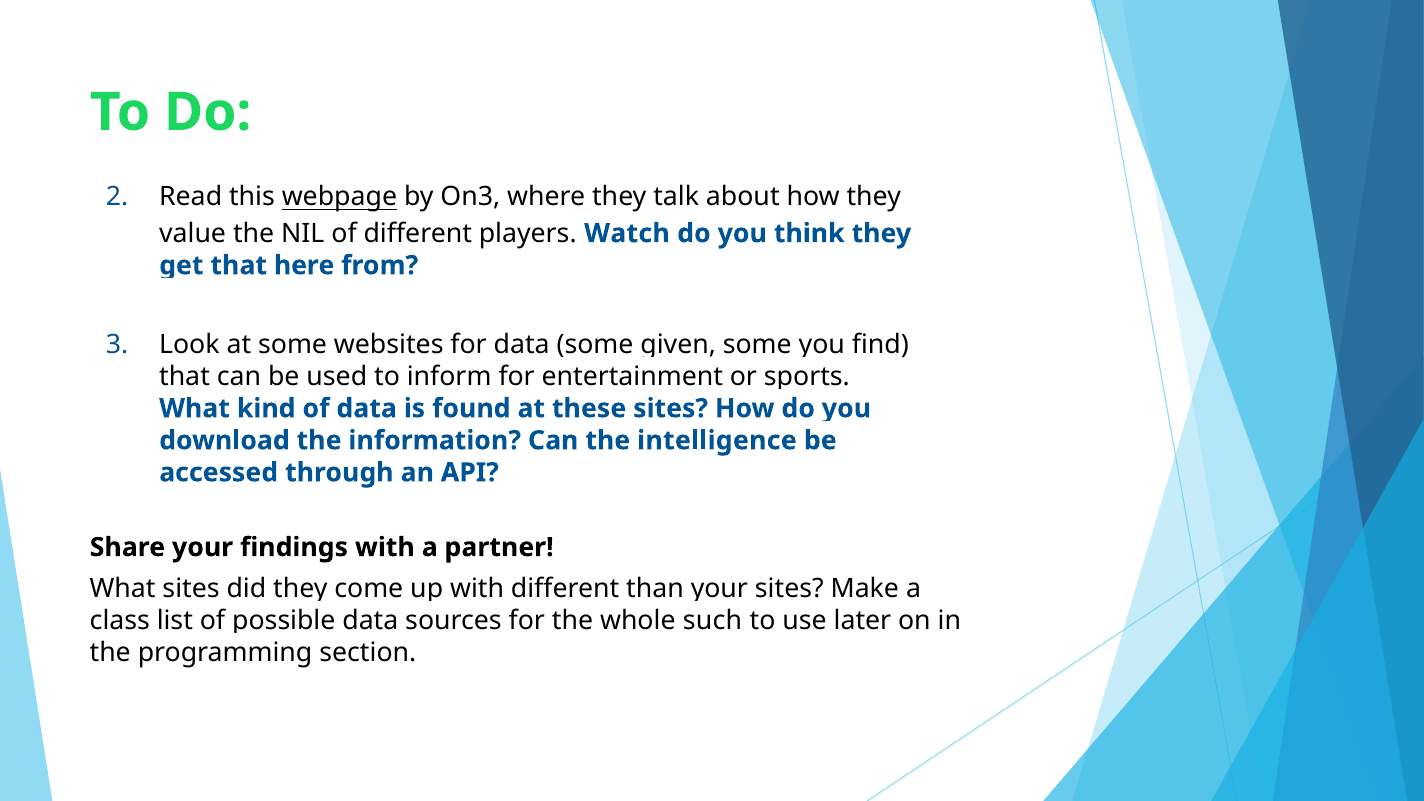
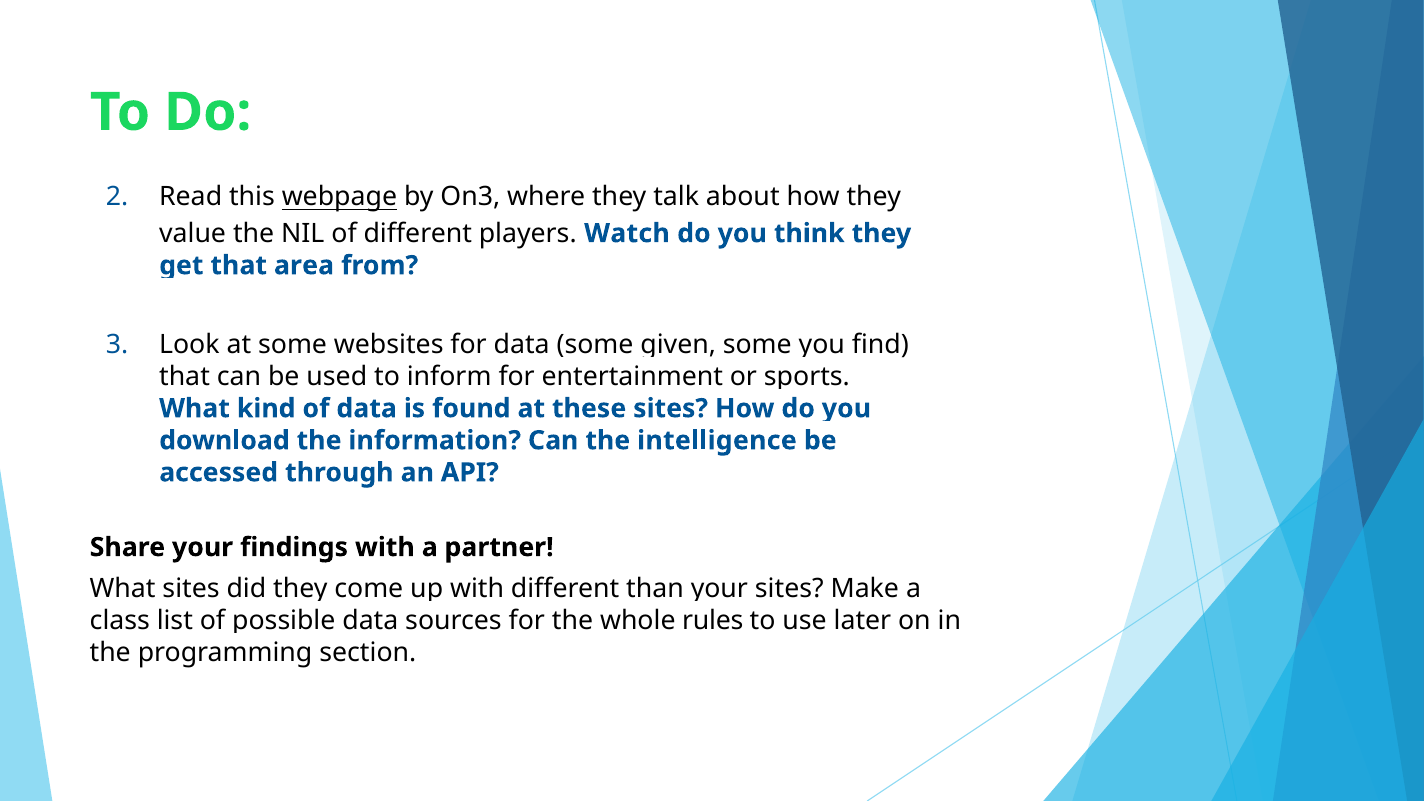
here: here -> area (304, 265)
such: such -> rules (713, 620)
